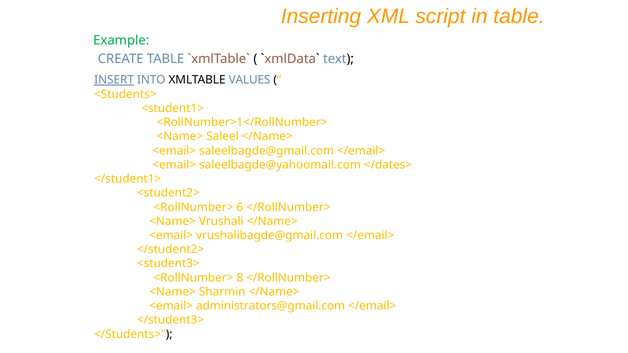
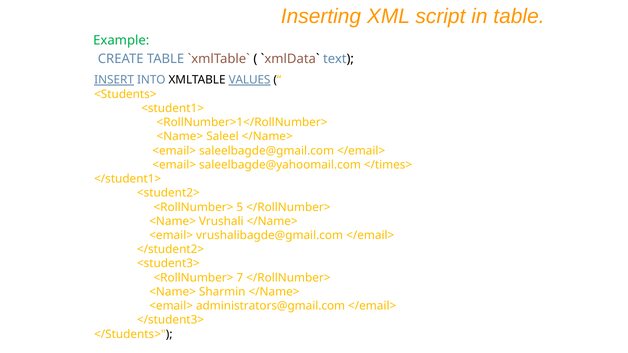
VALUES underline: none -> present (250, 80)
</dates>: </dates> -> </times> (388, 165)
6: 6 -> 5 (240, 207)
8: 8 -> 7 (240, 278)
